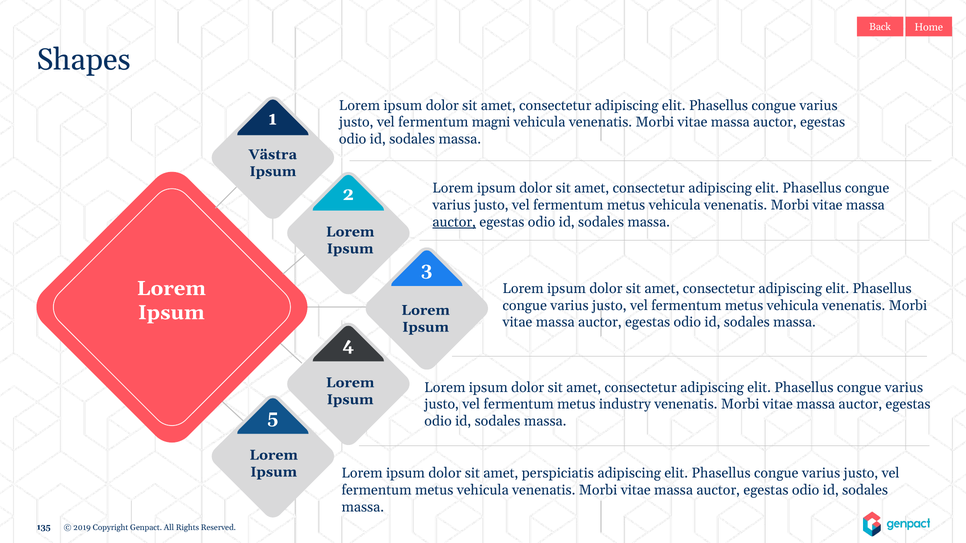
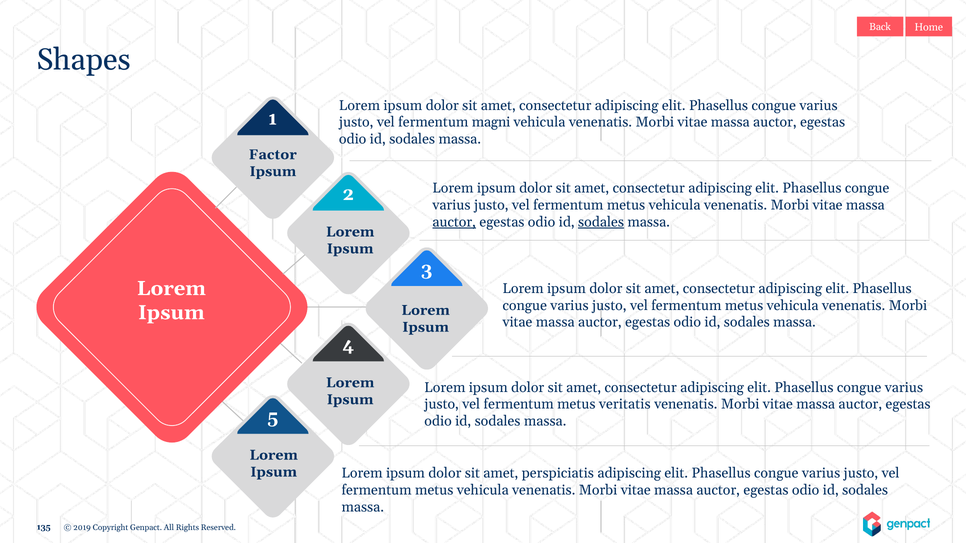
Västra: Västra -> Factor (273, 155)
sodales underline: none -> present (601, 222)
industry: industry -> veritatis (625, 405)
